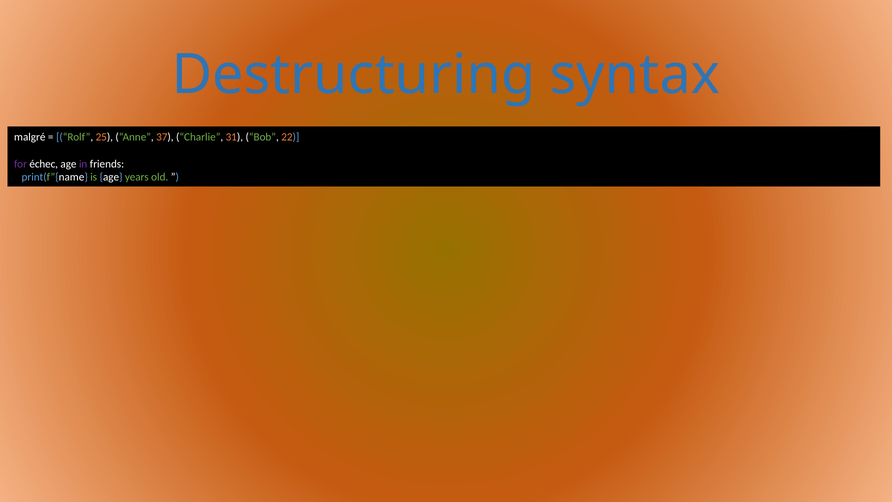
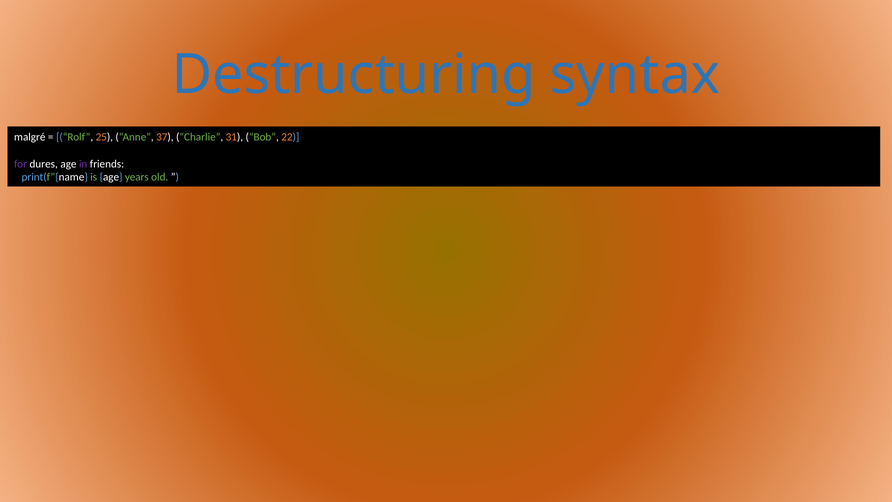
échec: échec -> dures (44, 164)
